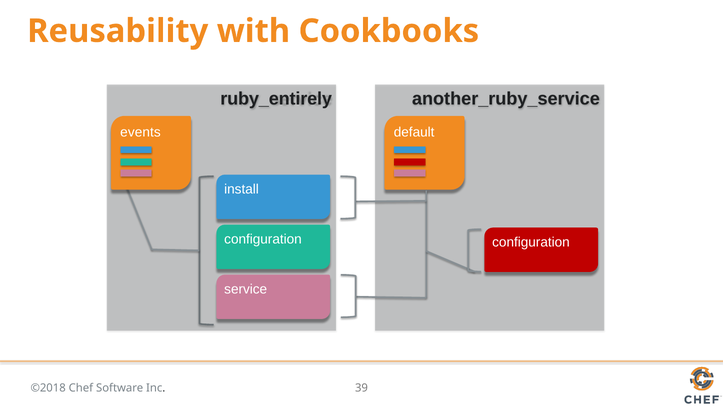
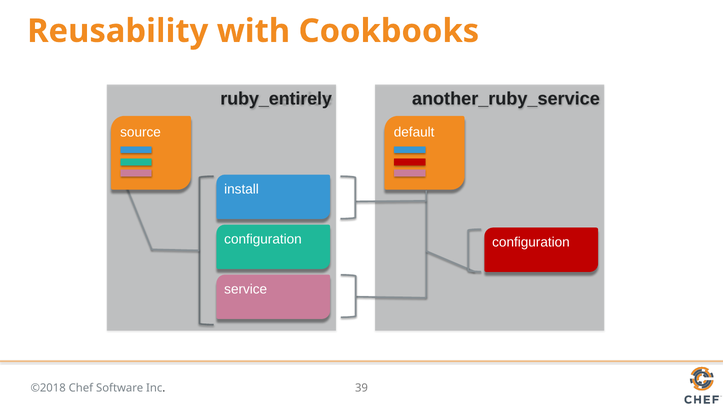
events: events -> source (141, 132)
